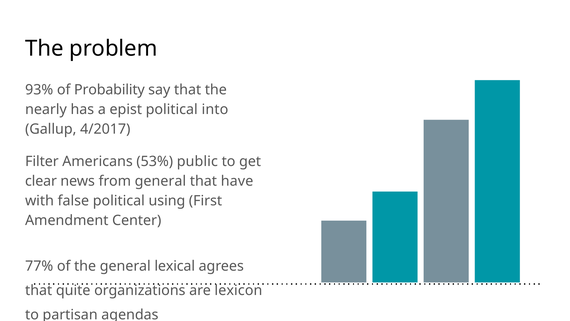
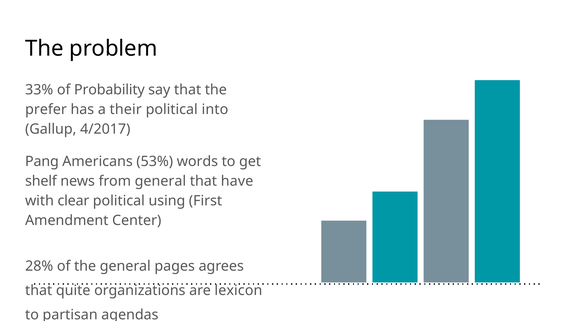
93%: 93% -> 33% (39, 90)
nearly: nearly -> prefer (46, 109)
epist: epist -> their (126, 109)
Filter: Filter -> Pang (42, 161)
public: public -> words (197, 161)
clear: clear -> shelf (41, 181)
false: false -> clear (73, 201)
77%: 77% -> 28% (39, 266)
lexical: lexical -> pages (175, 266)
